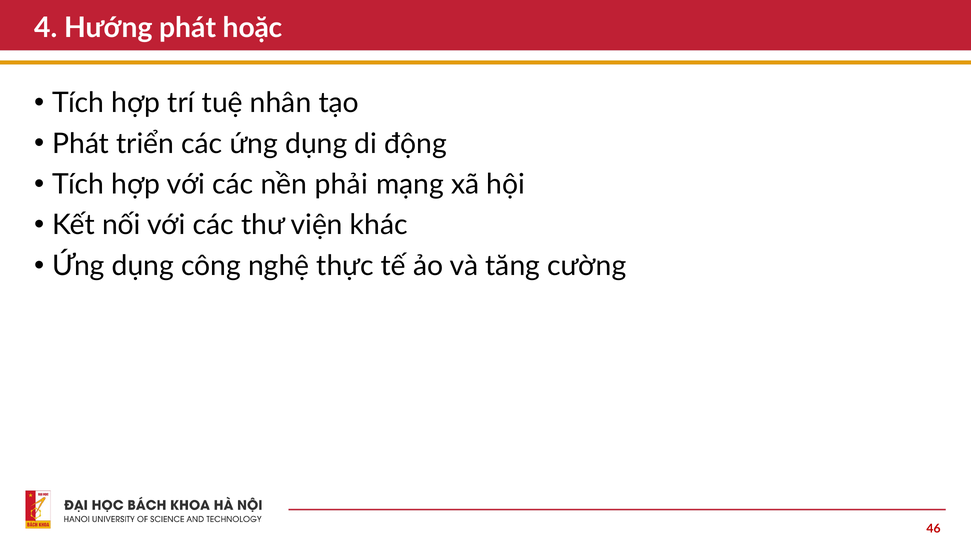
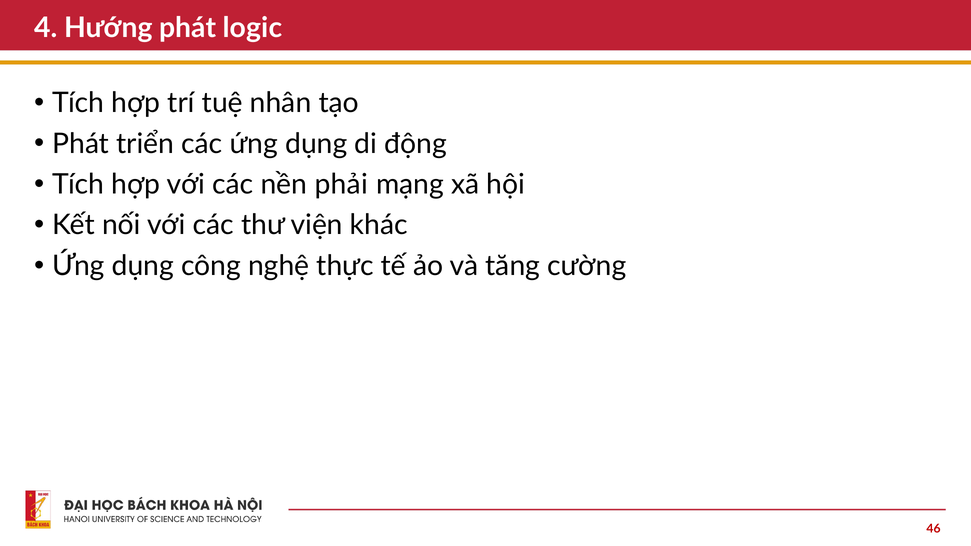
hoặc: hoặc -> logic (253, 28)
